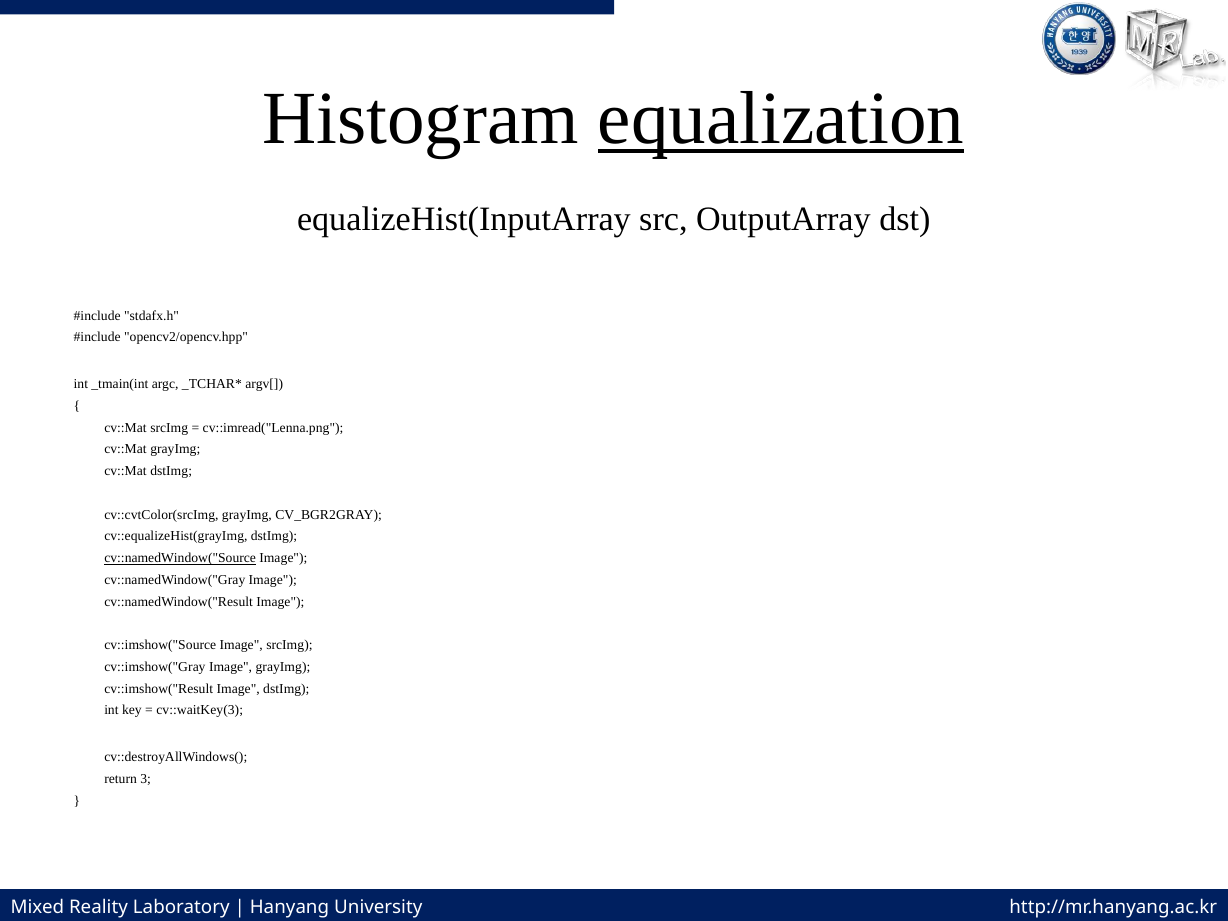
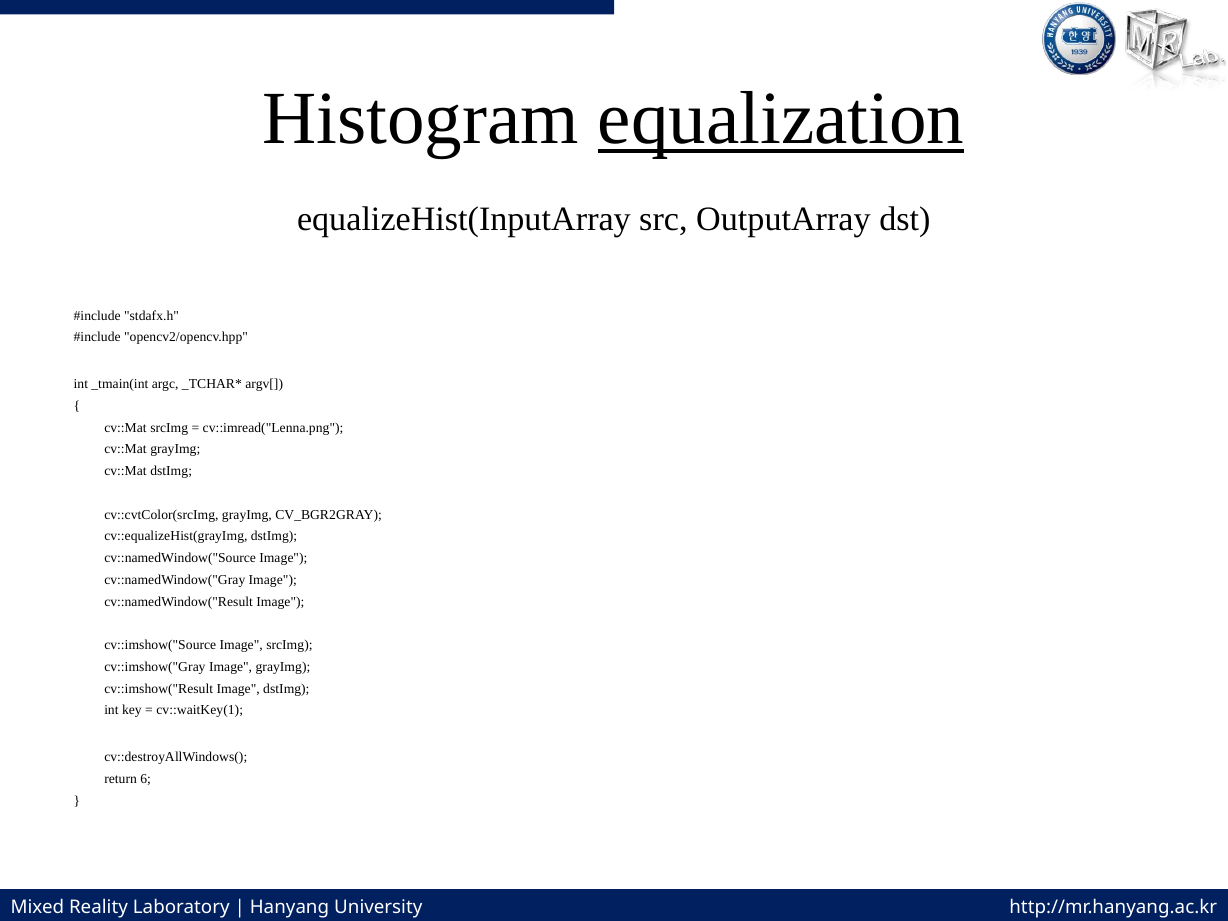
cv::namedWindow("Source underline: present -> none (180, 558)
cv::waitKey(3: cv::waitKey(3 -> cv::waitKey(1 (200, 710)
3: 3 -> 6 (146, 779)
